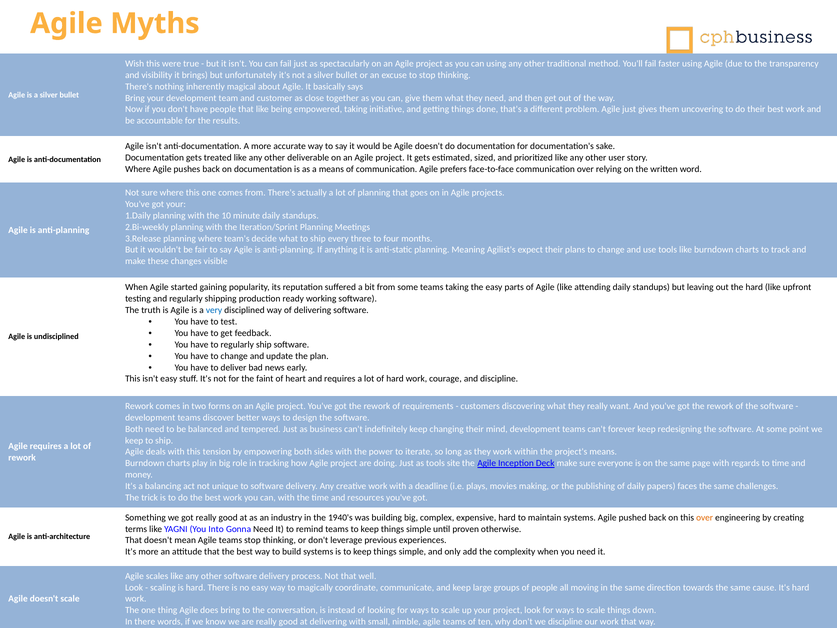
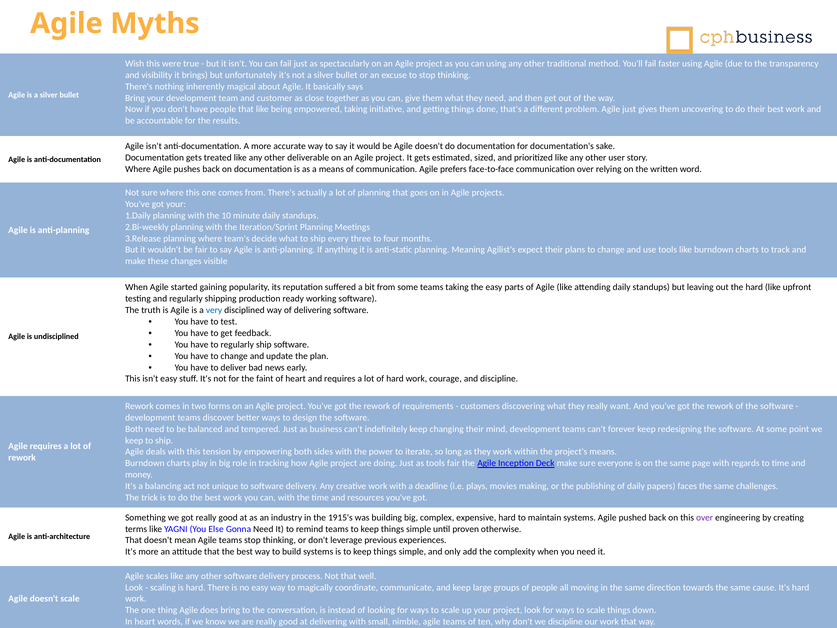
tools site: site -> fair (453, 463)
1940's: 1940's -> 1915's (340, 517)
over colour: orange -> purple (705, 517)
Into: Into -> Else (216, 529)
In there: there -> heart (145, 622)
